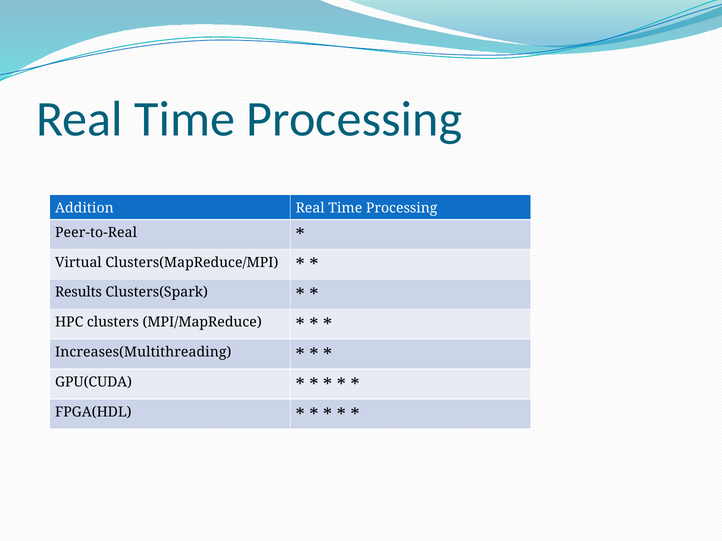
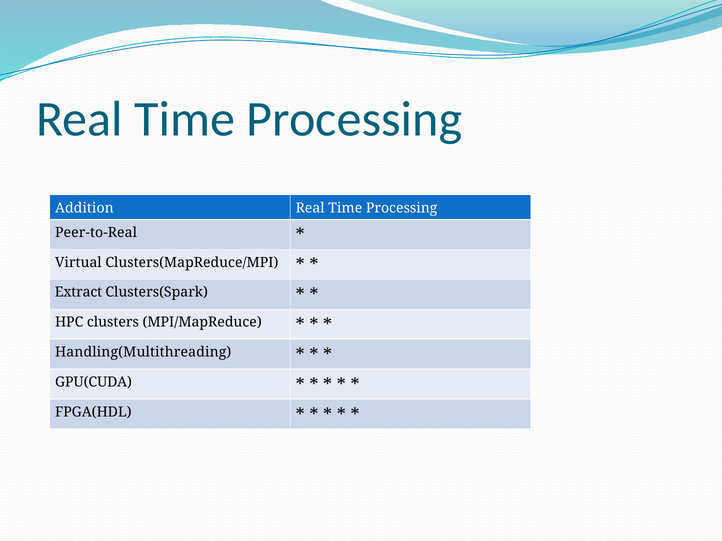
Results: Results -> Extract (78, 293)
Increases(Multithreading: Increases(Multithreading -> Handling(Multithreading (143, 353)
